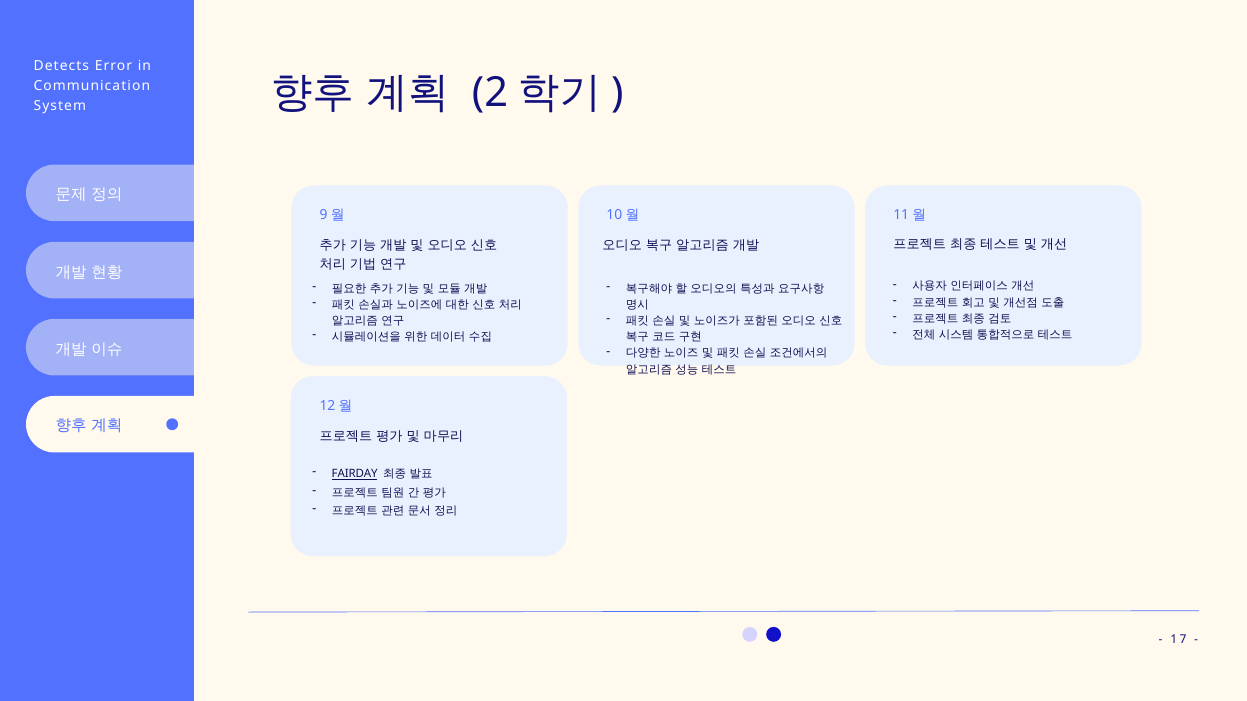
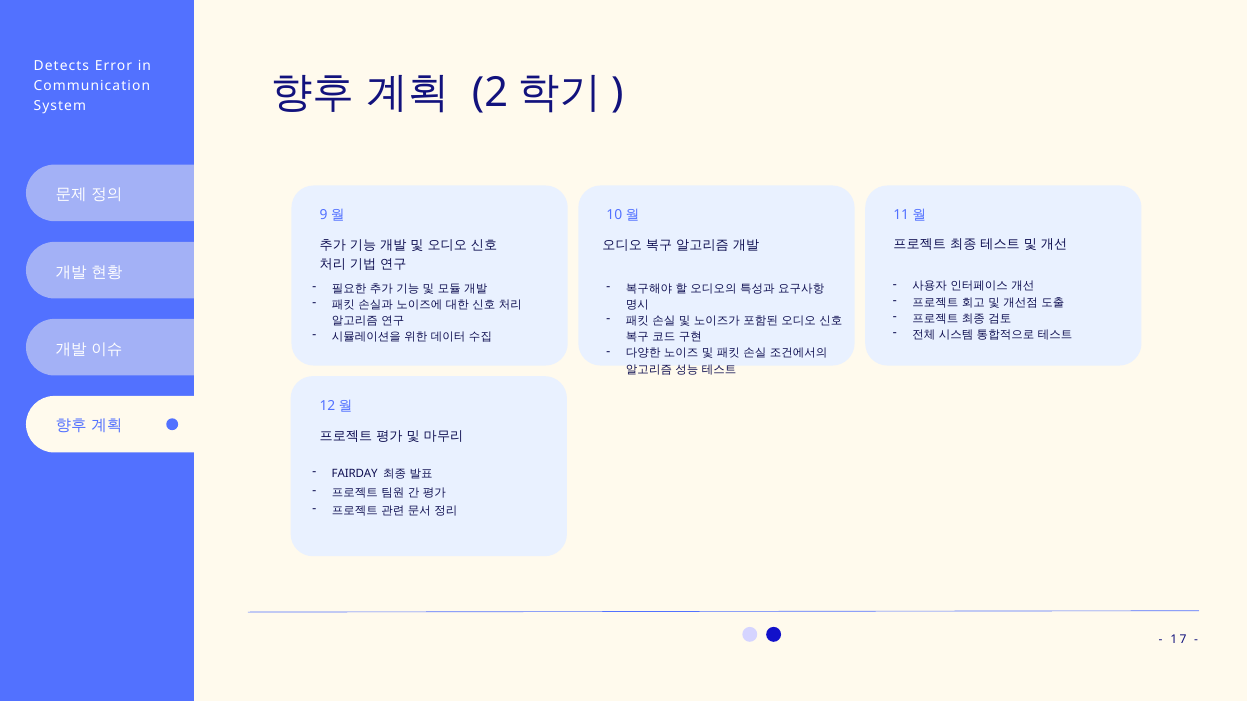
FAIRDAY underline: present -> none (355, 474)
